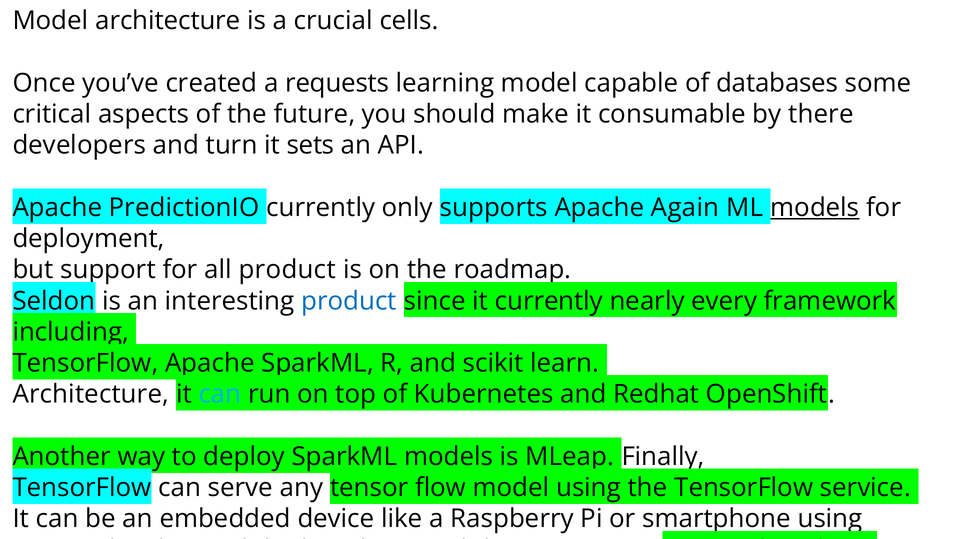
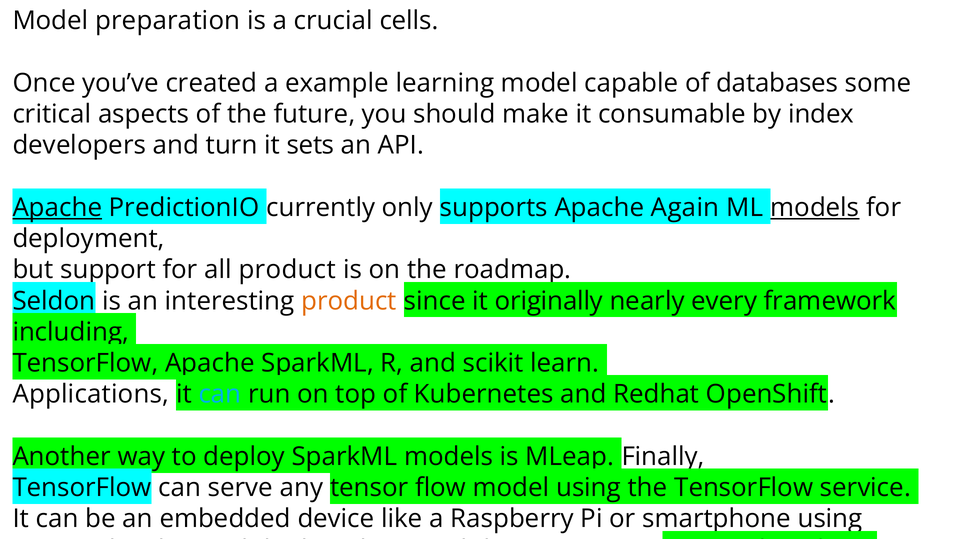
Model architecture: architecture -> preparation (168, 21)
requests: requests -> example (337, 83)
there: there -> index (821, 114)
Apache underline: none -> present (57, 208)
product colour: blue -> orange (349, 301)
it currently: currently -> originally (549, 301)
Architecture: Architecture -> Applications (91, 394)
